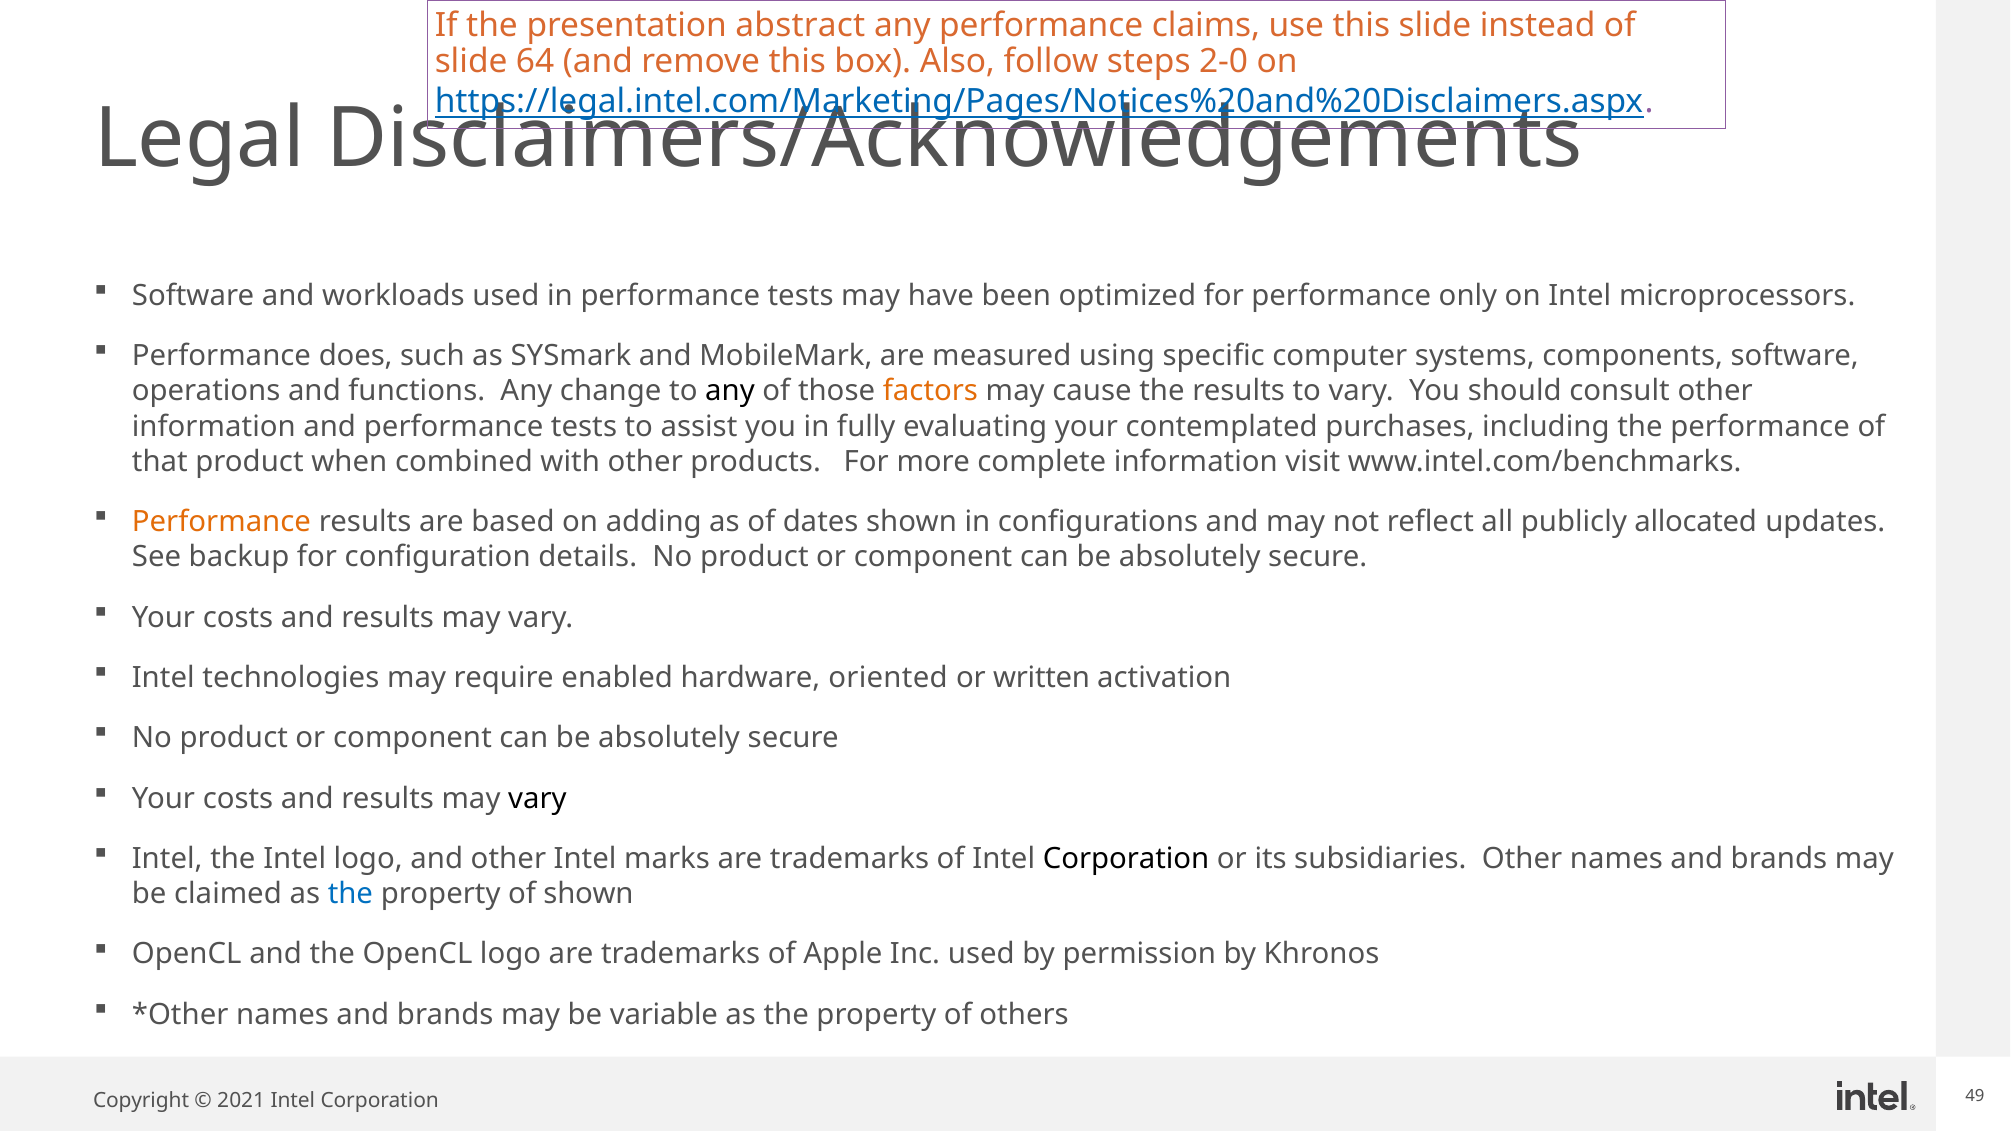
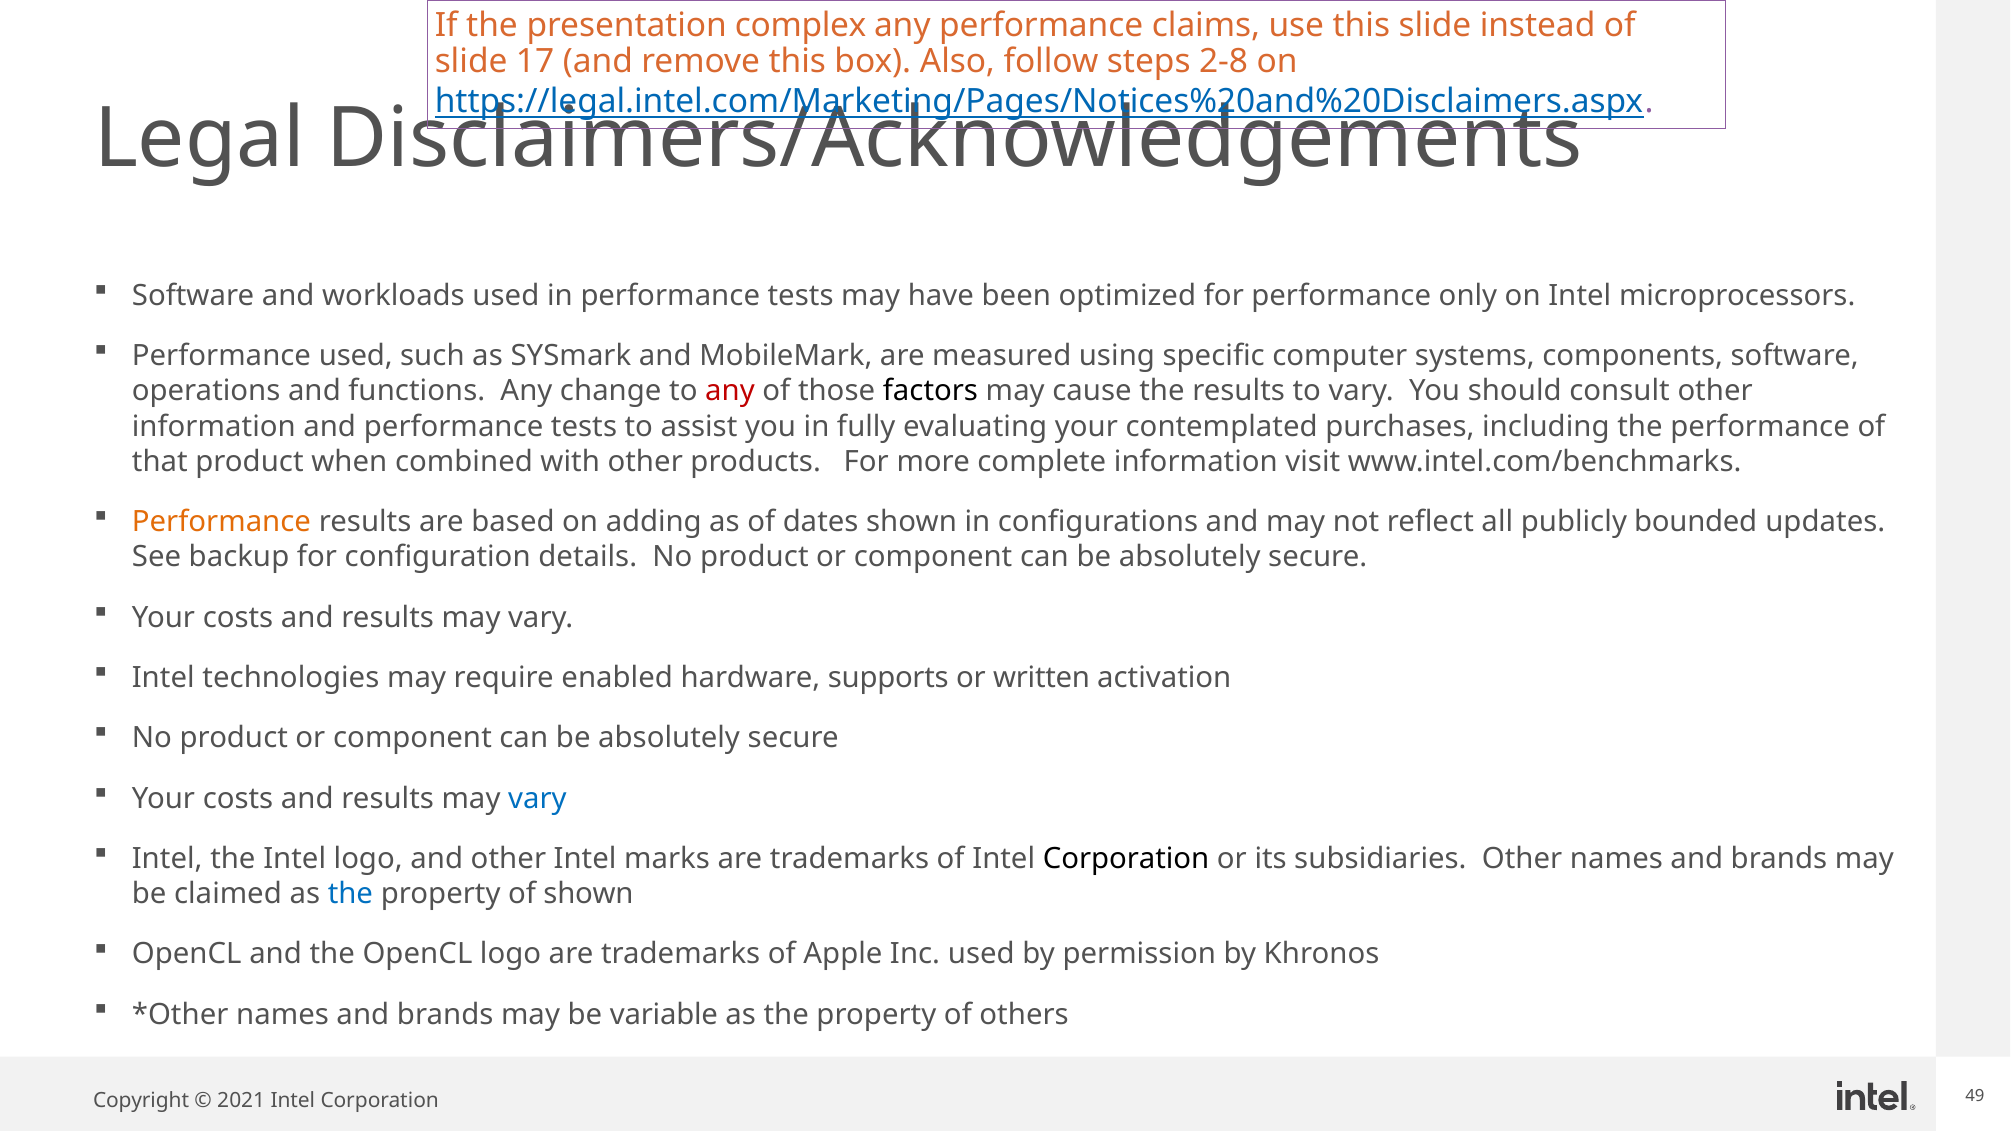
abstract: abstract -> complex (801, 25)
64: 64 -> 17 (535, 62)
2-0: 2-0 -> 2-8 (1224, 62)
Performance does: does -> used (356, 356)
any colour: black -> red (730, 391)
factors colour: orange -> black (930, 391)
allocated: allocated -> bounded (1696, 522)
oriented: oriented -> supports (888, 678)
vary colour: black -> blue (537, 798)
